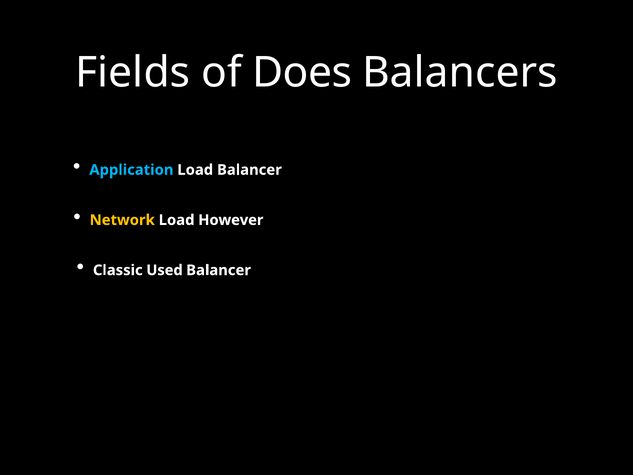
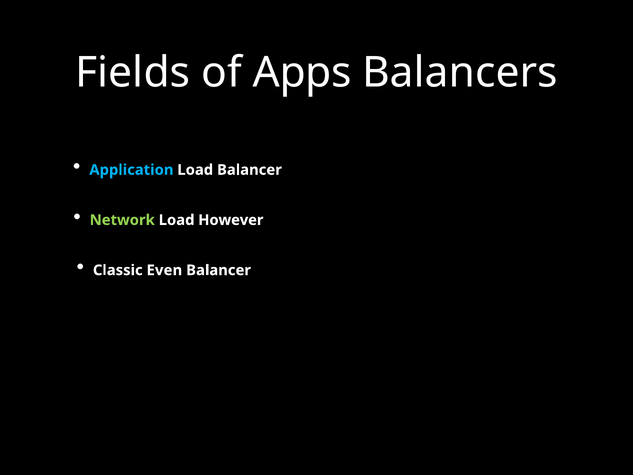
Does: Does -> Apps (302, 72)
Network colour: yellow -> light green (122, 220)
Used: Used -> Even (164, 270)
